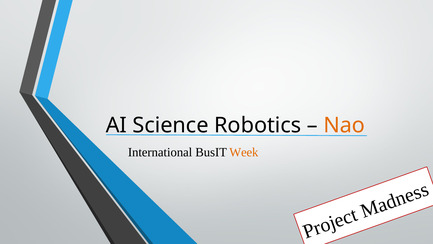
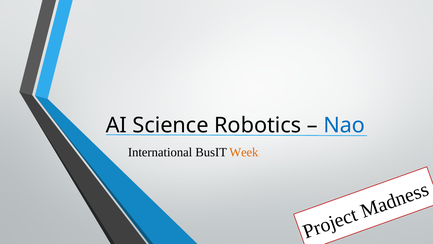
Nao colour: orange -> blue (344, 125)
